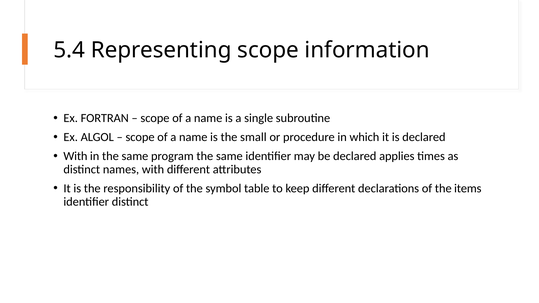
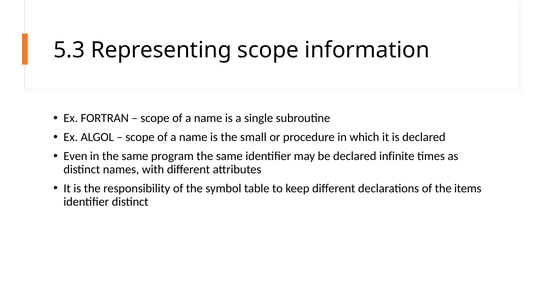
5.4: 5.4 -> 5.3 (69, 50)
With: With -> Even (75, 156)
applies: applies -> infinite (397, 156)
